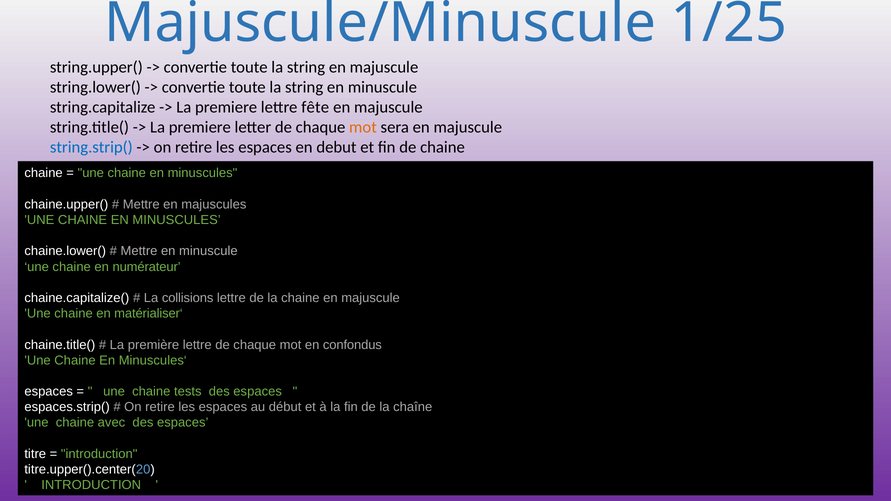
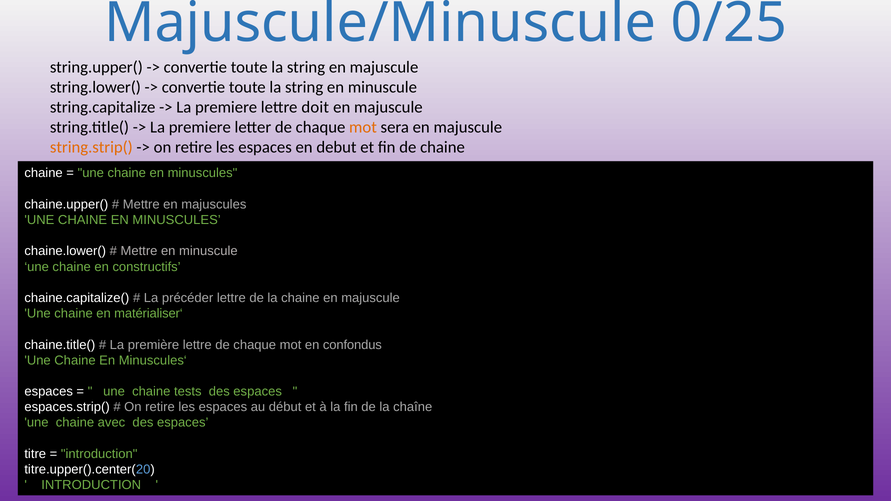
1/25: 1/25 -> 0/25 (729, 23)
fête: fête -> doit (315, 107)
string.strip( colour: blue -> orange (91, 147)
numérateur: numérateur -> constructifs (147, 267)
collisions: collisions -> précéder (188, 298)
